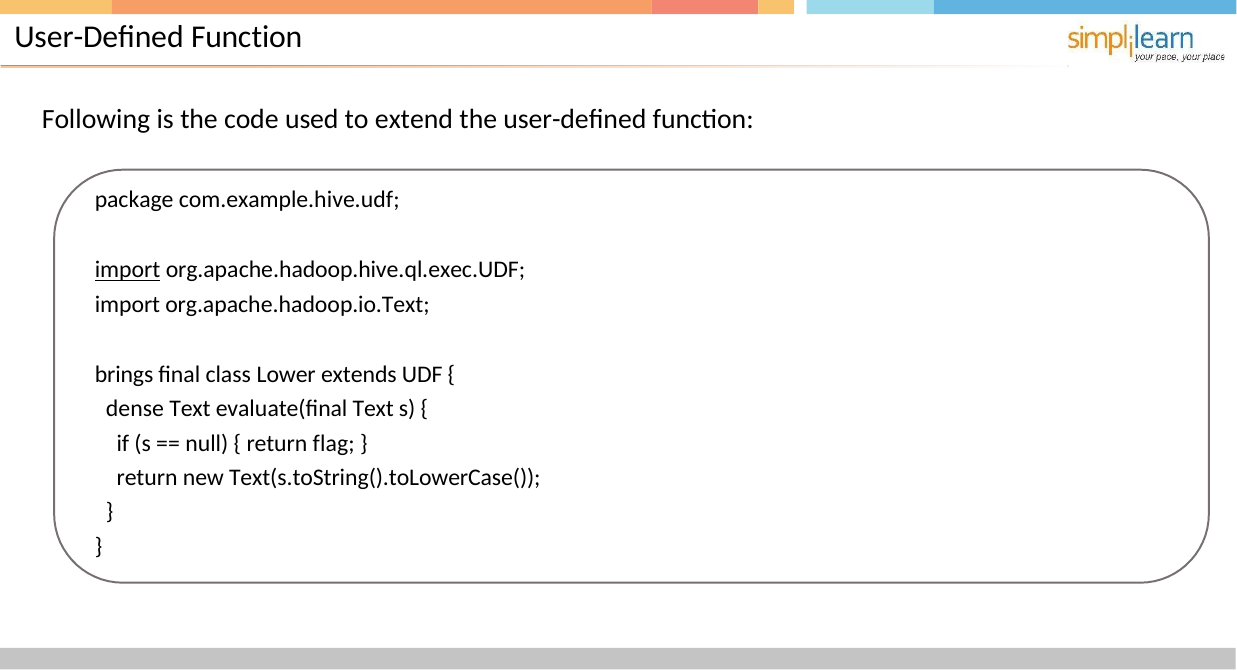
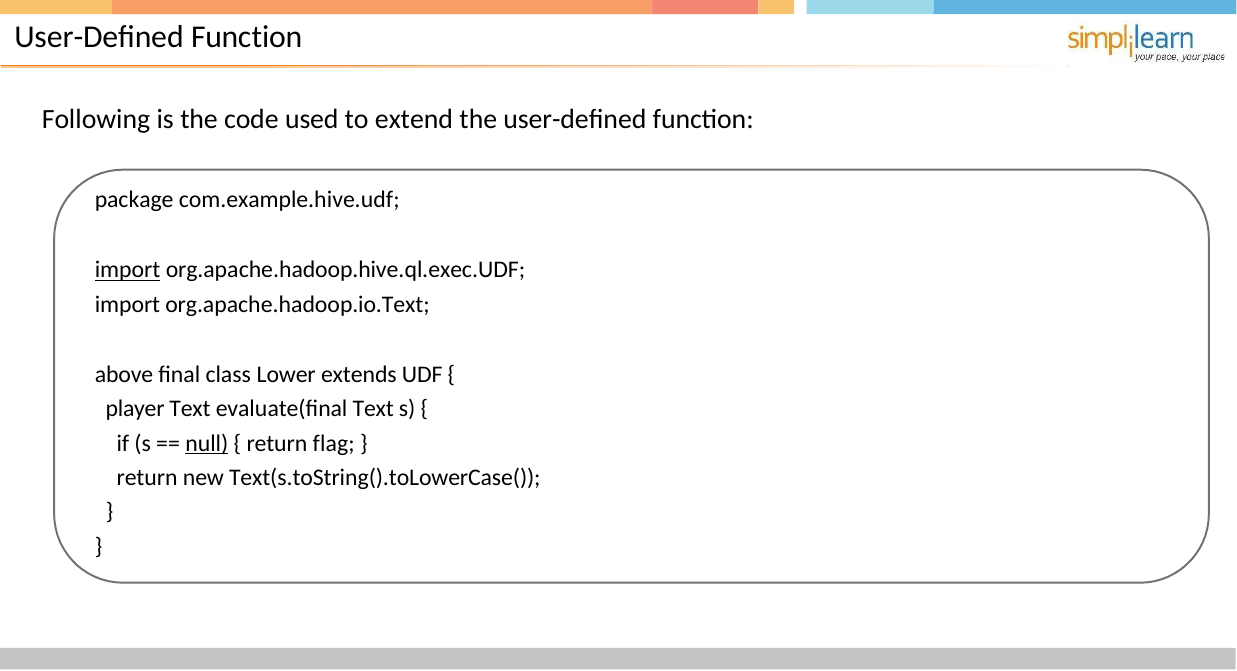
brings: brings -> above (124, 375)
dense: dense -> player (135, 409)
null underline: none -> present (207, 443)
